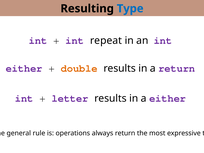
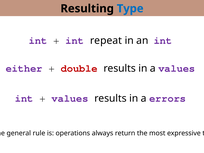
double colour: orange -> red (79, 68)
a return: return -> values (177, 68)
letter: letter -> values (70, 98)
a either: either -> errors (168, 98)
